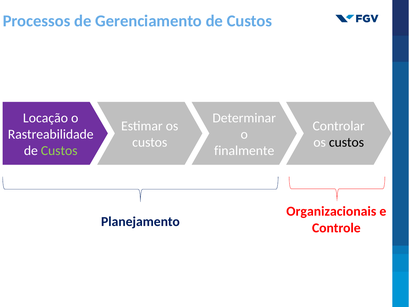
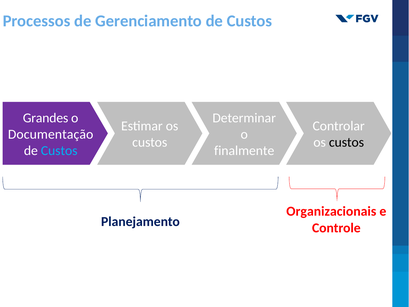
Locação: Locação -> Grandes (46, 118)
Rastreabilidade: Rastreabilidade -> Documentação (51, 134)
Custos colour: light green -> light blue (59, 151)
